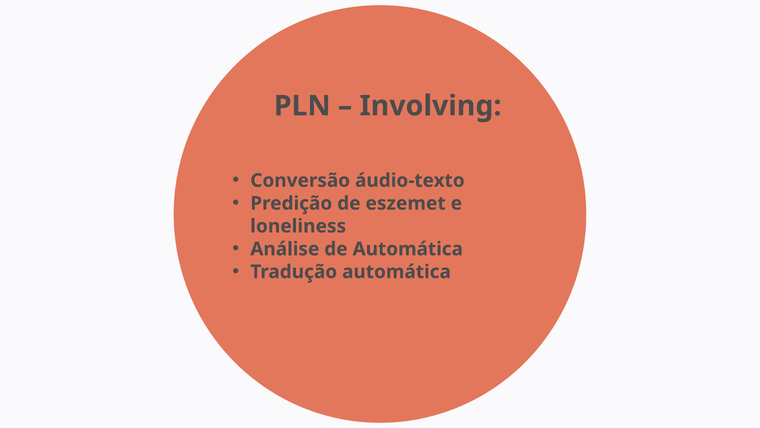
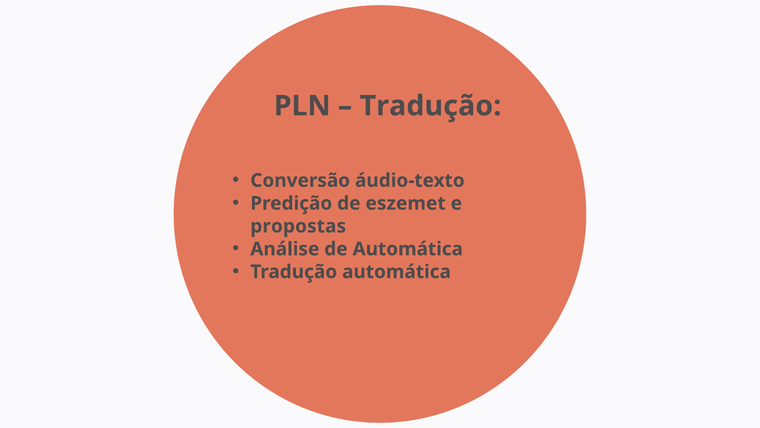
Involving: Involving -> Tradução (430, 106)
loneliness: loneliness -> propostas (298, 226)
